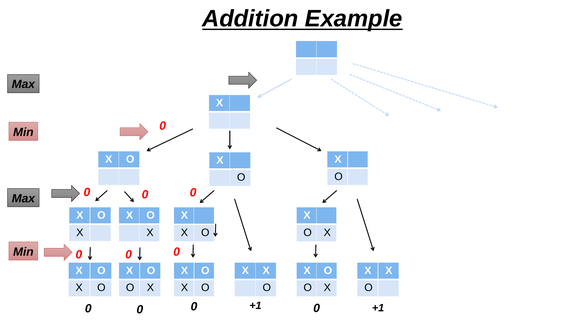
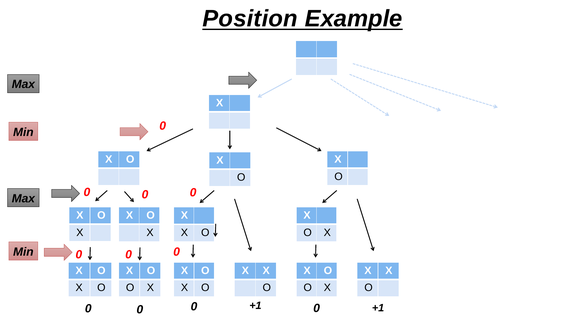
Addition: Addition -> Position (250, 19)
